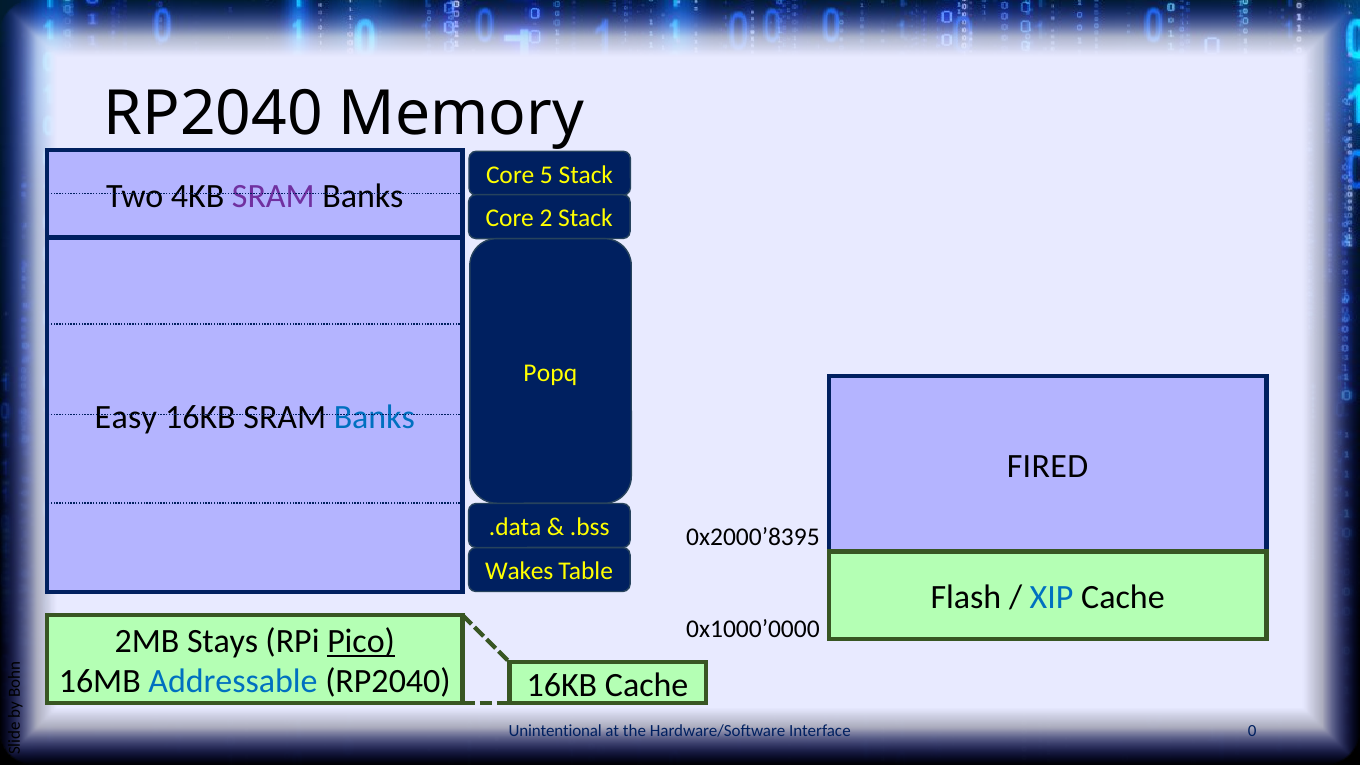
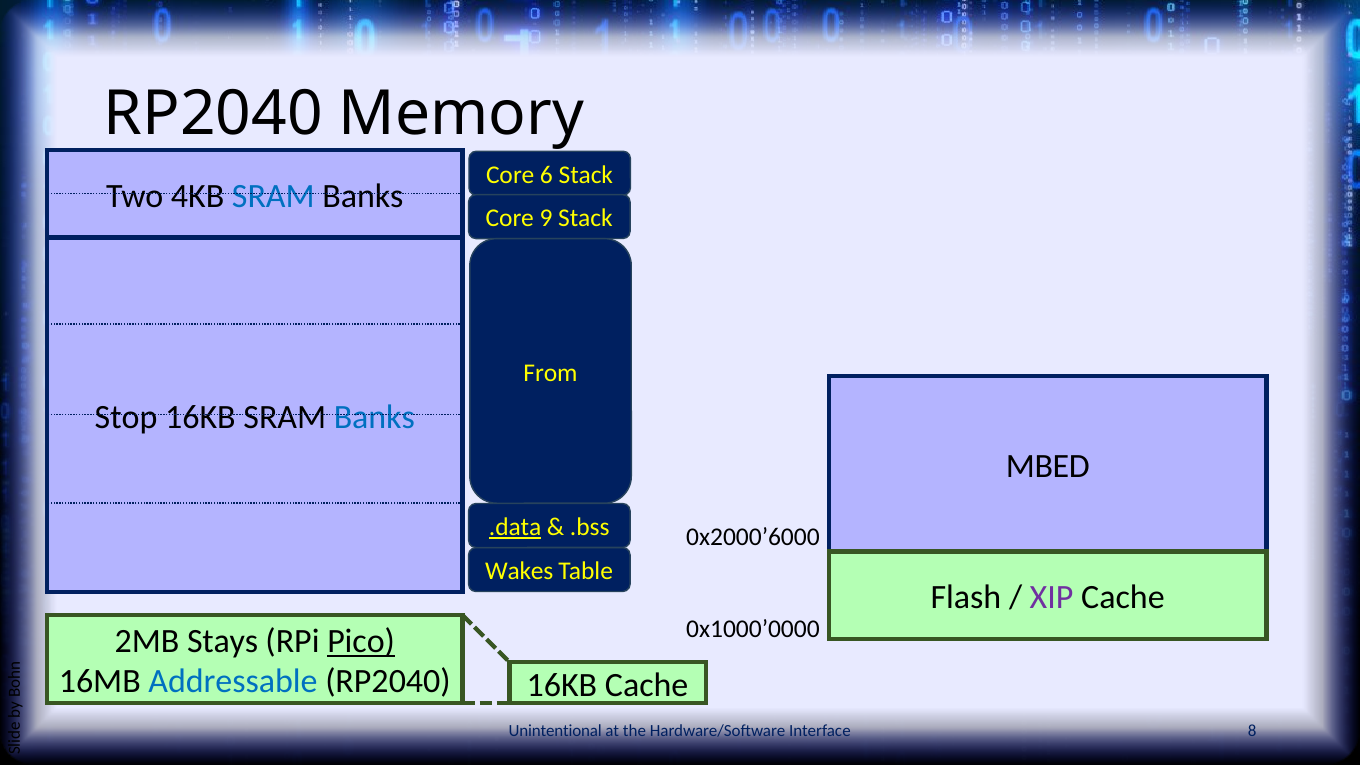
5: 5 -> 6 (546, 175)
SRAM colour: purple -> blue (273, 196)
2: 2 -> 9 (546, 218)
Popq: Popq -> From (551, 373)
Easy: Easy -> Stop (126, 417)
FIRED: FIRED -> MBED (1048, 466)
.data underline: none -> present (515, 527)
0x2000’8395: 0x2000’8395 -> 0x2000’6000 (753, 537)
XIP colour: blue -> purple (1052, 598)
0: 0 -> 8 (1252, 730)
